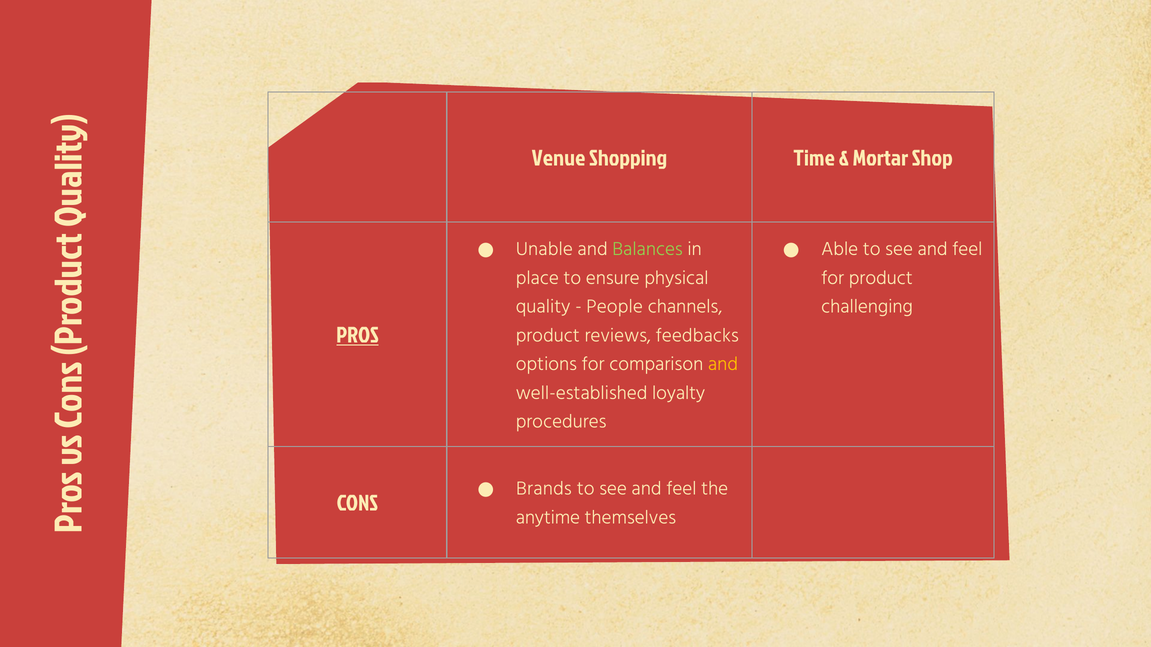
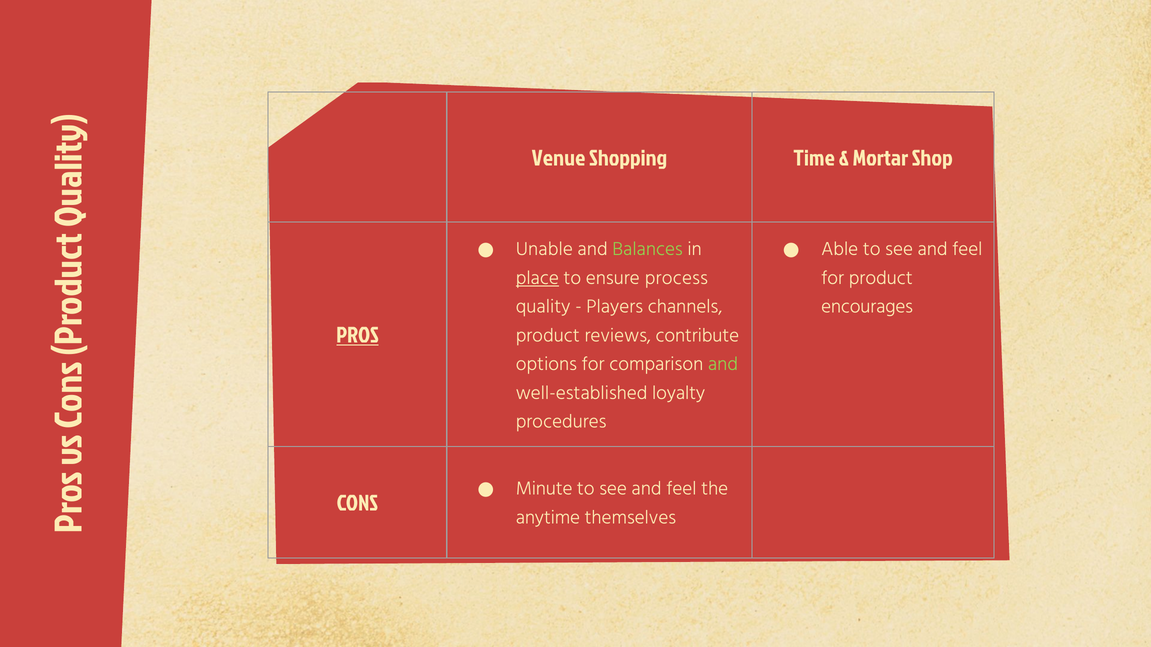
place underline: none -> present (537, 278)
physical: physical -> process (676, 278)
People: People -> Players (615, 307)
challenging: challenging -> encourages (867, 307)
feedbacks: feedbacks -> contribute (697, 335)
and colour: yellow -> light green (723, 364)
Brands: Brands -> Minute (544, 489)
